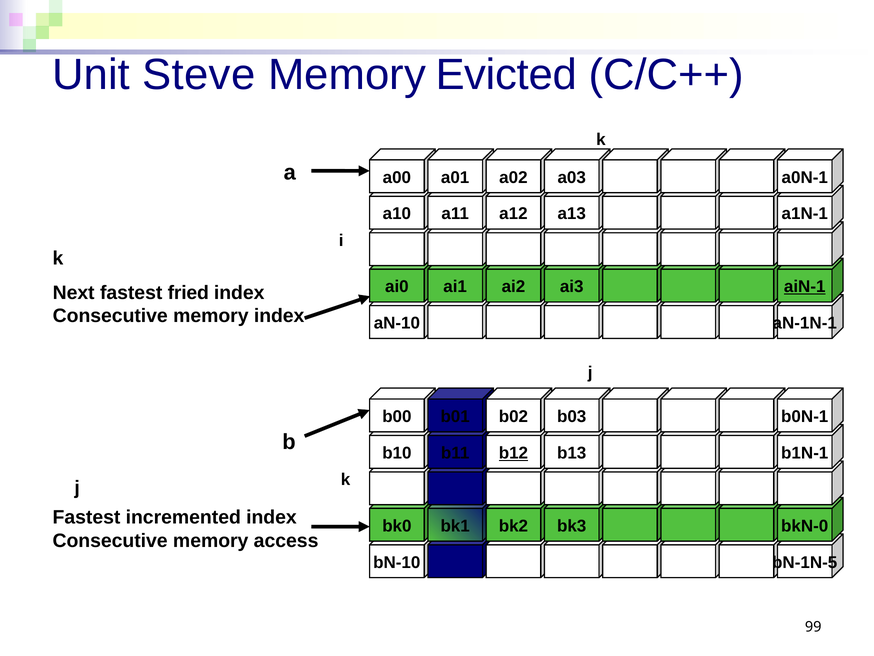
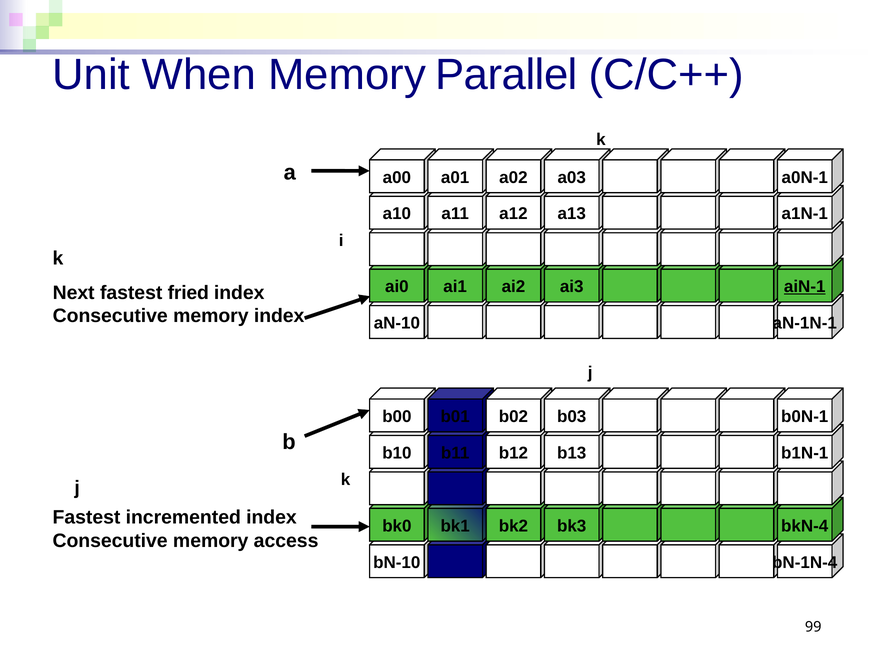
Steve: Steve -> When (199, 75)
Evicted: Evicted -> Parallel (506, 75)
b12 underline: present -> none (513, 453)
bkN-0: bkN-0 -> bkN-4 (805, 526)
bN-1N-5: bN-1N-5 -> bN-1N-4 (805, 562)
